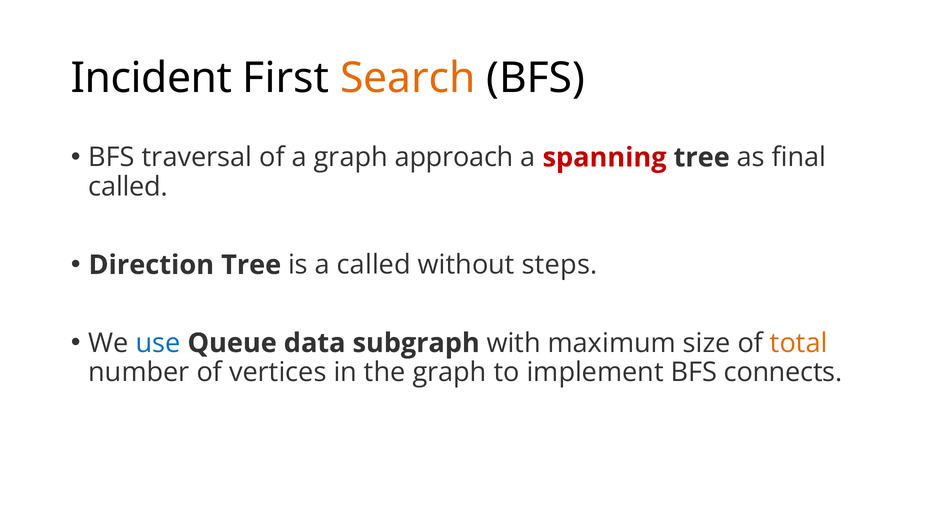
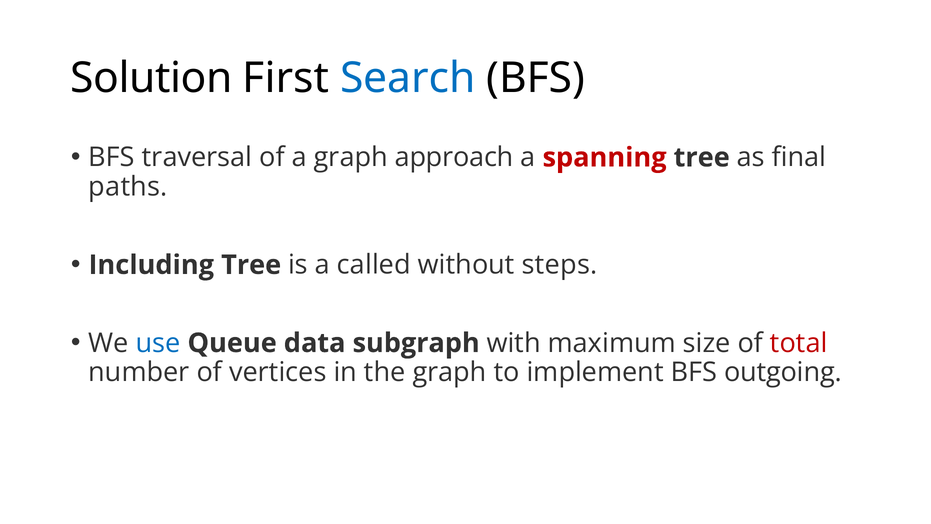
Incident: Incident -> Solution (151, 78)
Search colour: orange -> blue (408, 78)
called: called -> paths (128, 187)
Direction: Direction -> Including (151, 265)
total colour: orange -> red (799, 343)
connects: connects -> outgoing (783, 372)
